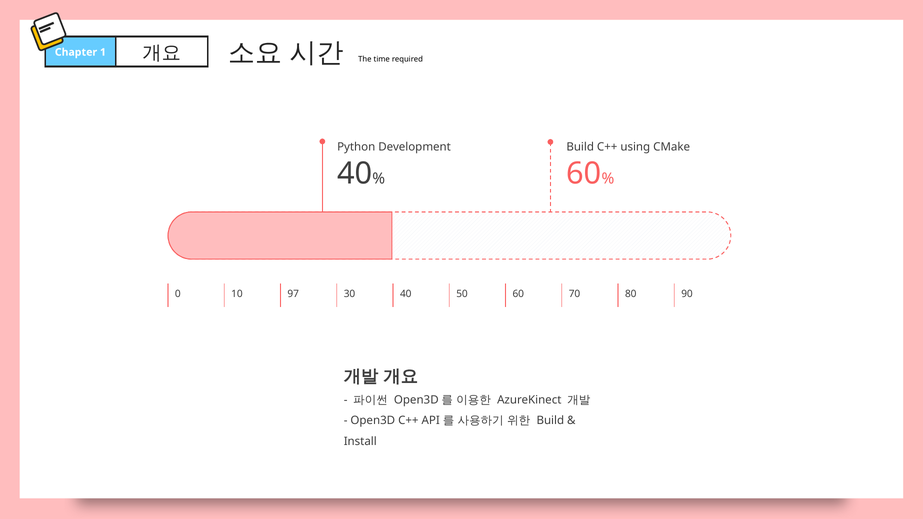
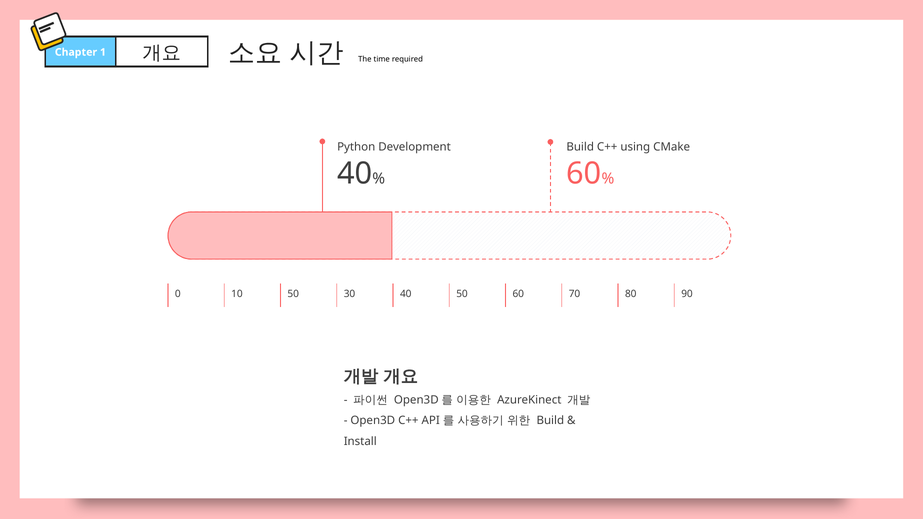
10 97: 97 -> 50 (293, 294)
